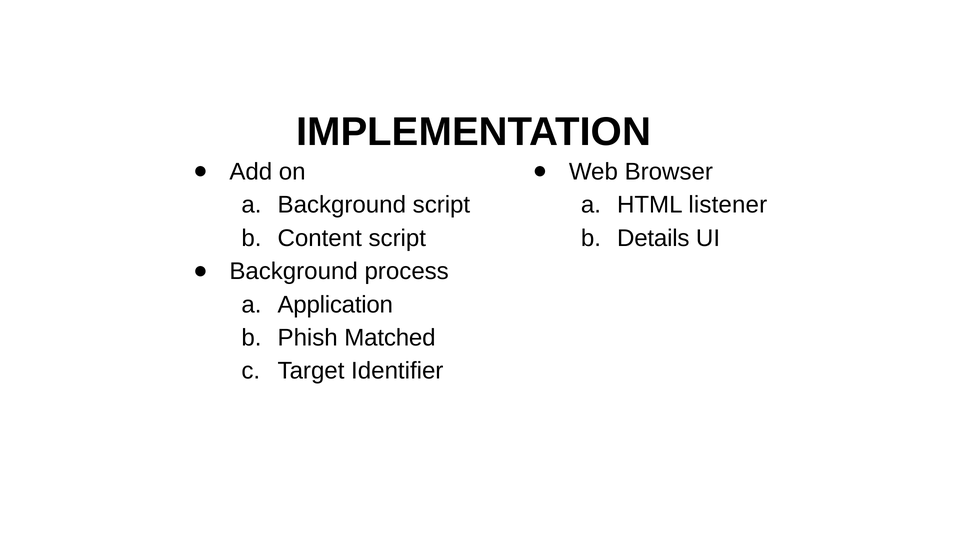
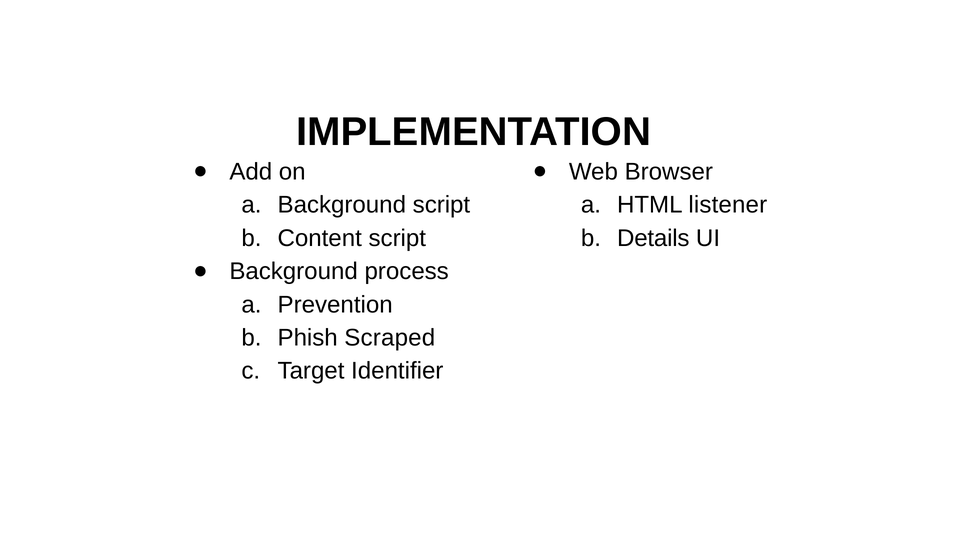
Application: Application -> Prevention (335, 305)
Matched: Matched -> Scraped (390, 338)
